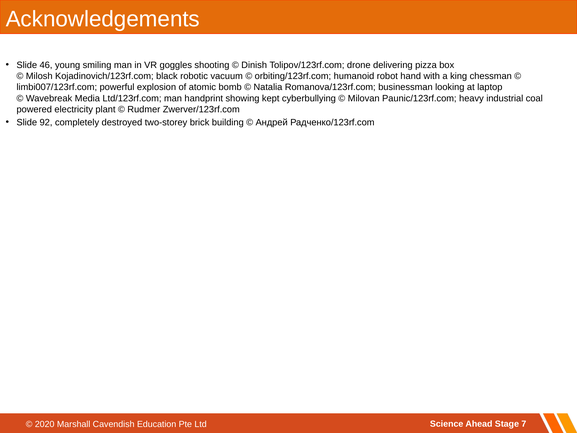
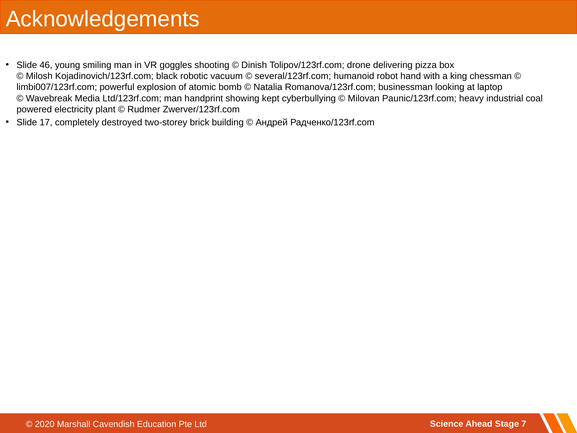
orbiting/123rf.com: orbiting/123rf.com -> several/123rf.com (293, 76)
92: 92 -> 17 (46, 122)
